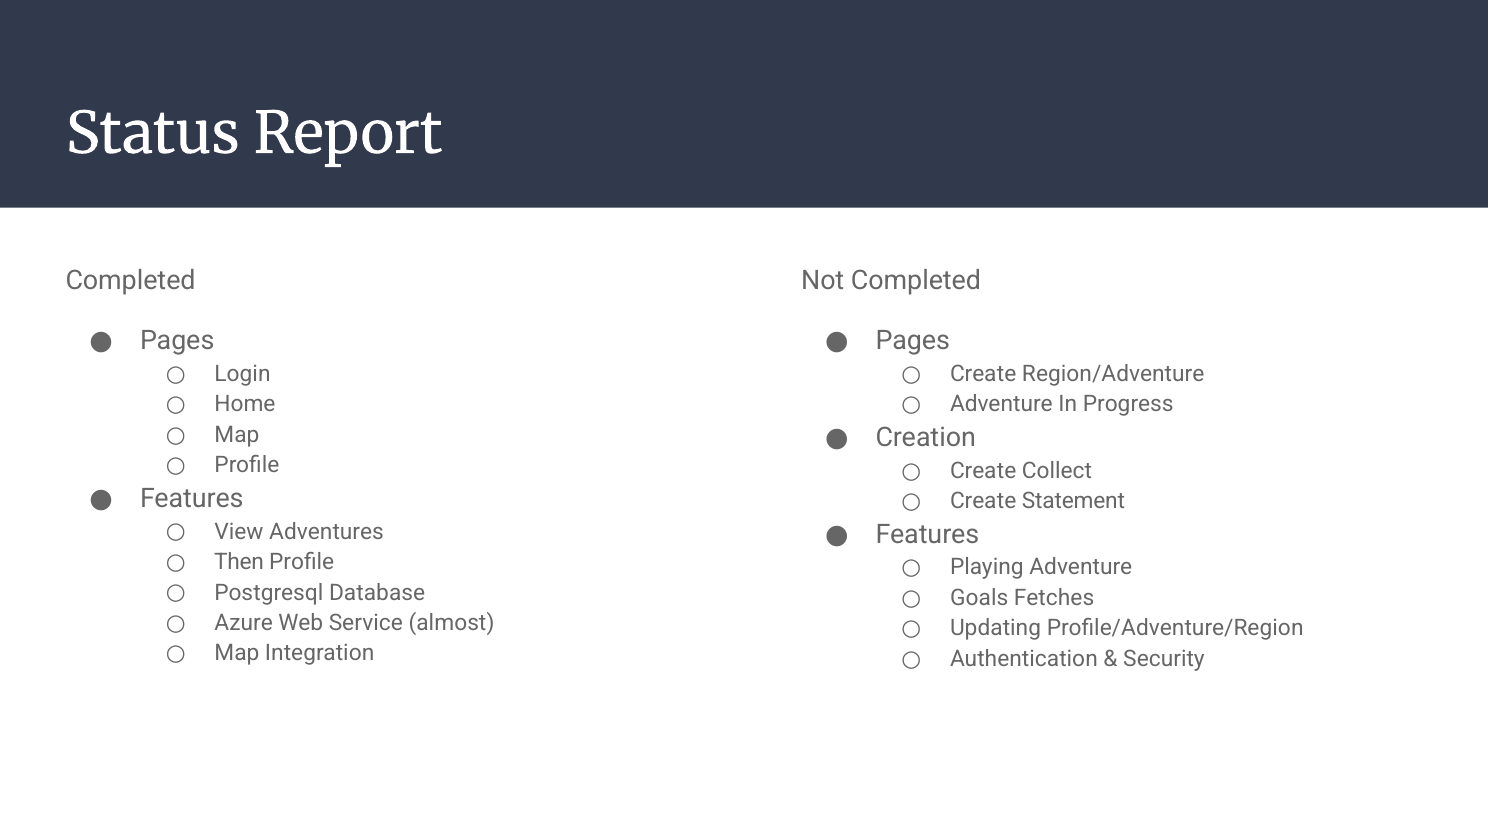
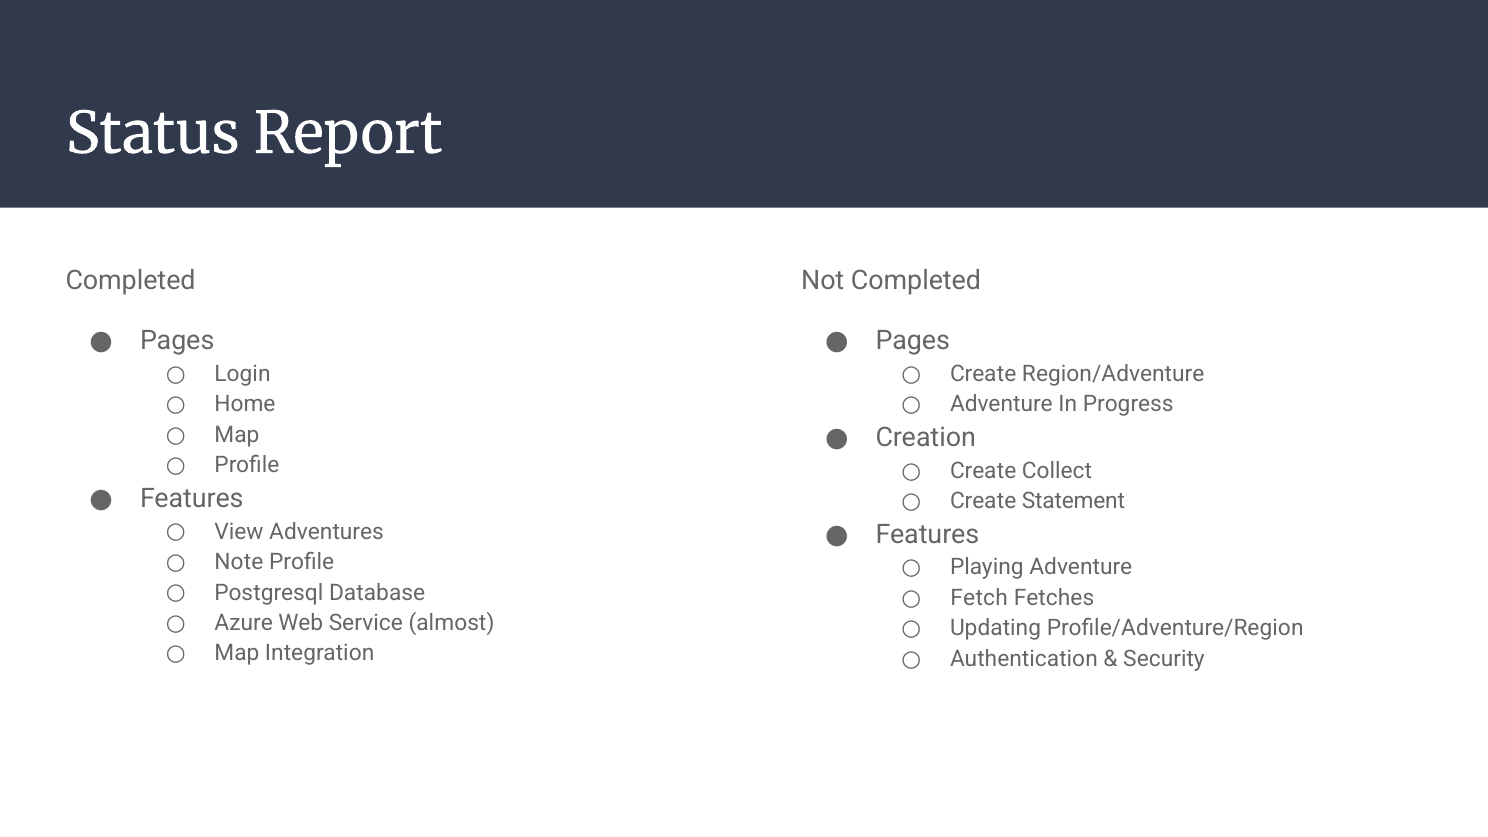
Then: Then -> Note (239, 562)
Goals: Goals -> Fetch (979, 598)
